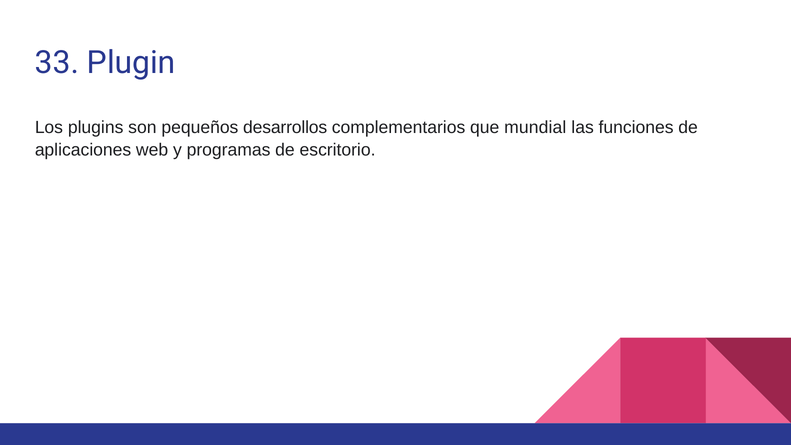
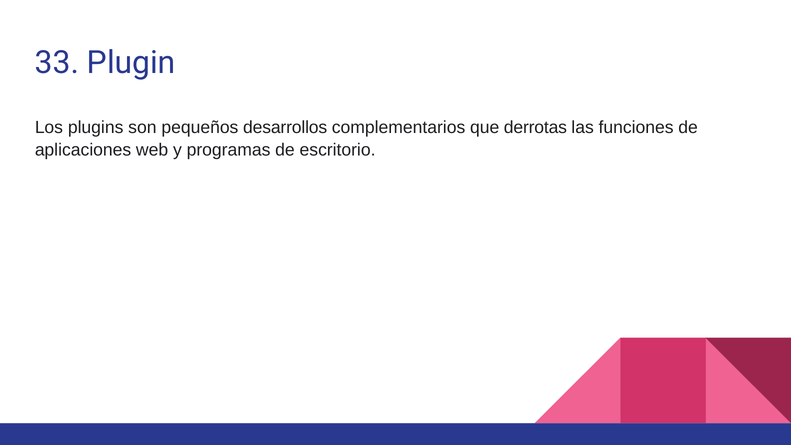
mundial: mundial -> derrotas (535, 127)
